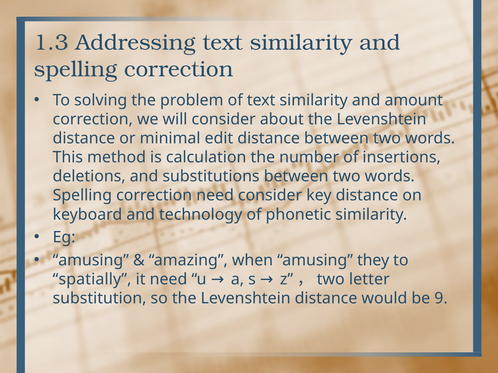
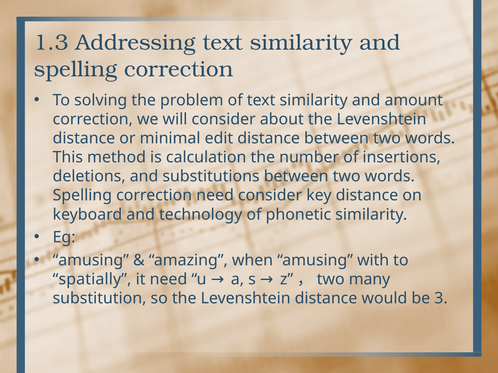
they: they -> with (373, 261)
letter: letter -> many (370, 280)
9: 9 -> 3 (441, 299)
